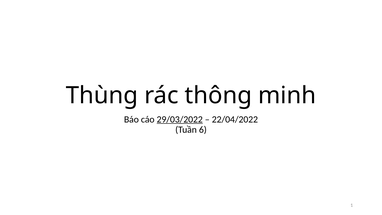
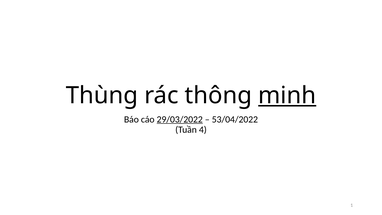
minh underline: none -> present (287, 95)
22/04/2022: 22/04/2022 -> 53/04/2022 (235, 119)
6: 6 -> 4 (203, 130)
